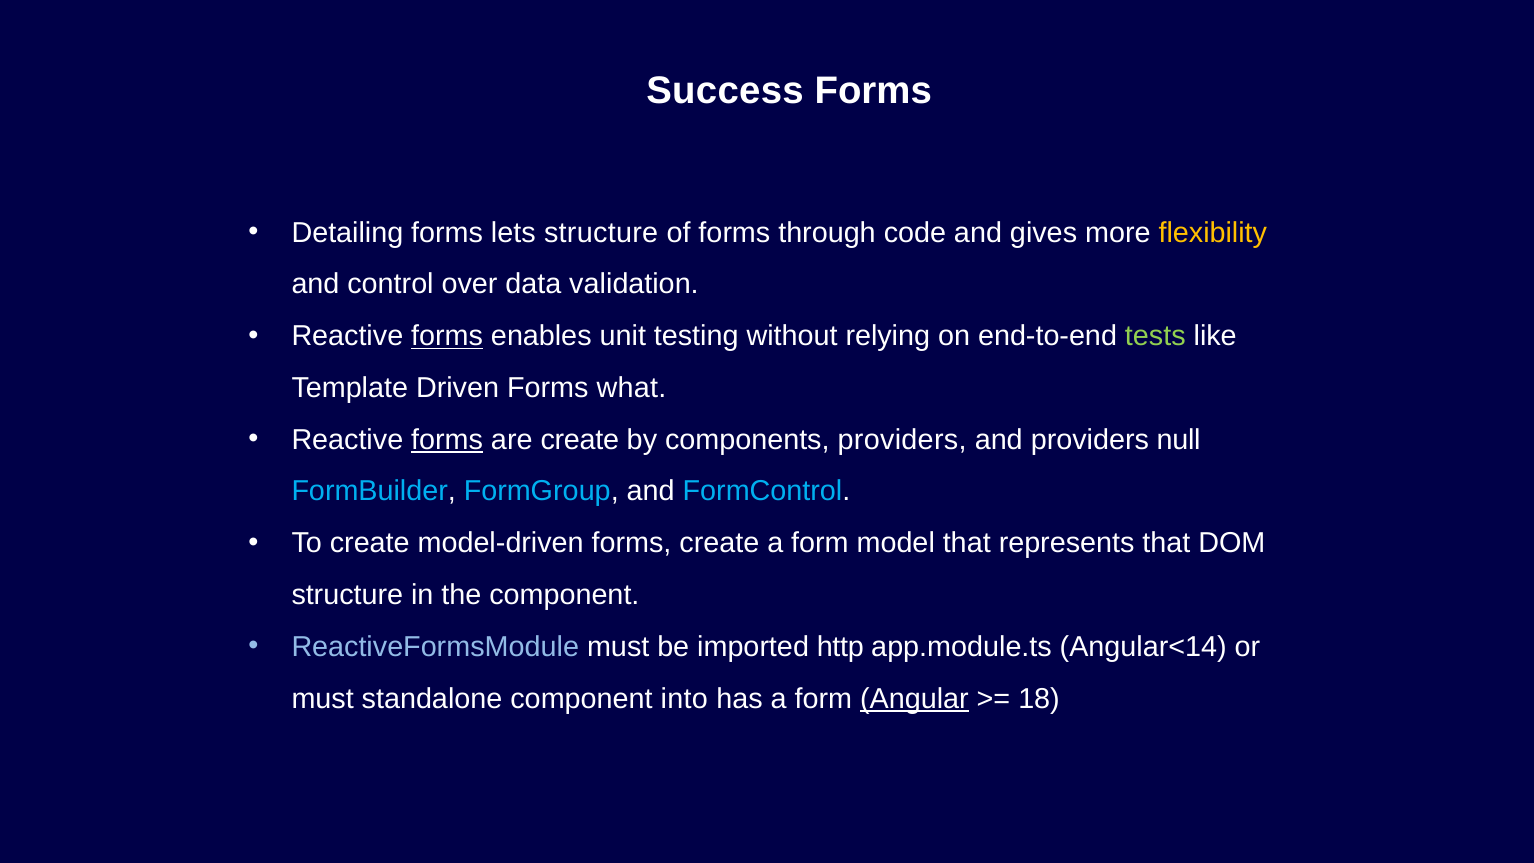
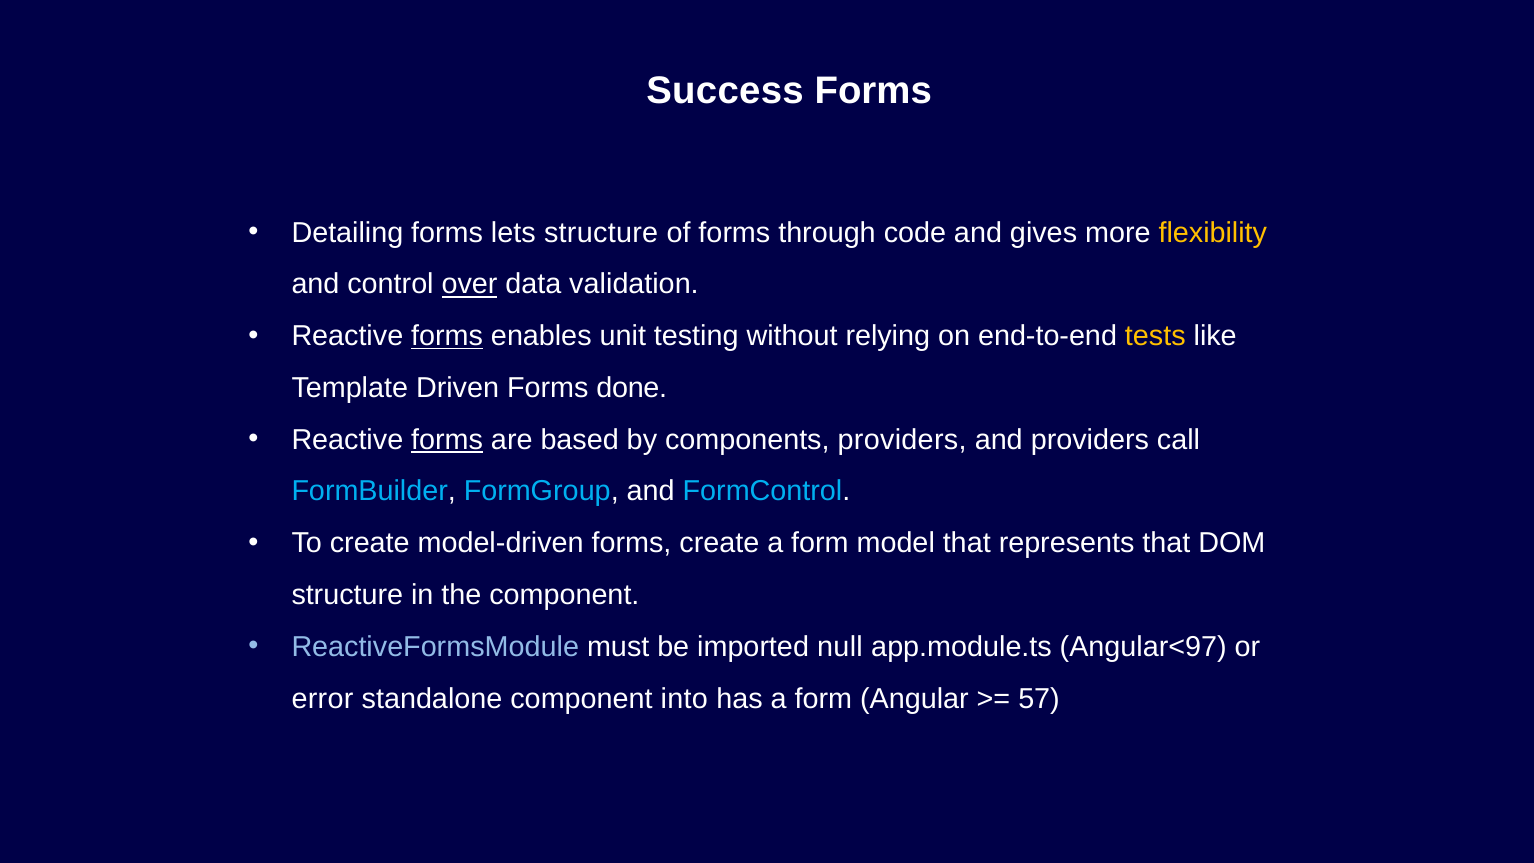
over underline: none -> present (470, 284)
tests colour: light green -> yellow (1155, 336)
what: what -> done (632, 388)
are create: create -> based (580, 440)
null: null -> call (1178, 440)
http: http -> null (840, 647)
Angular<14: Angular<14 -> Angular<97 (1143, 647)
must: must -> error (322, 698)
Angular underline: present -> none (914, 698)
18: 18 -> 57 (1039, 698)
